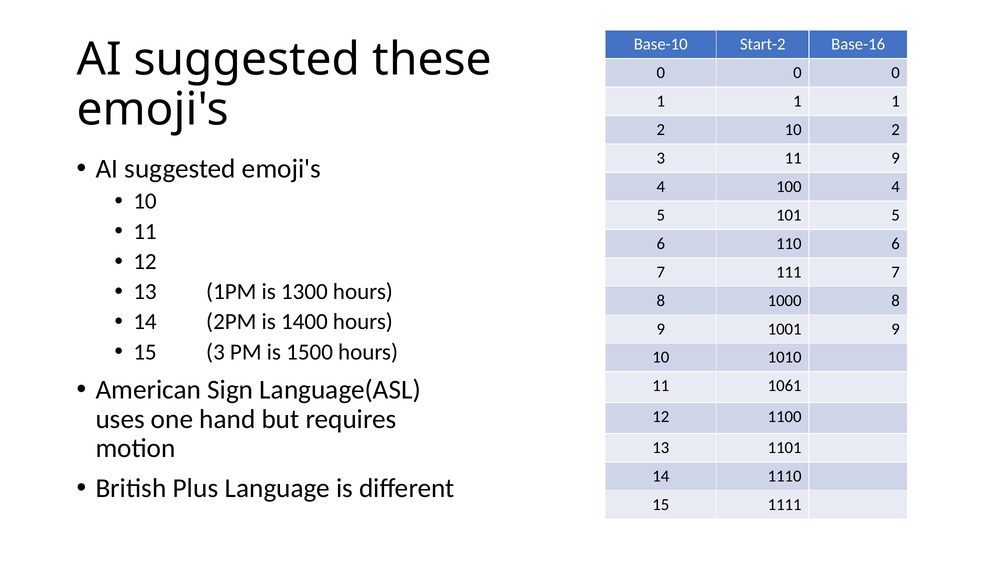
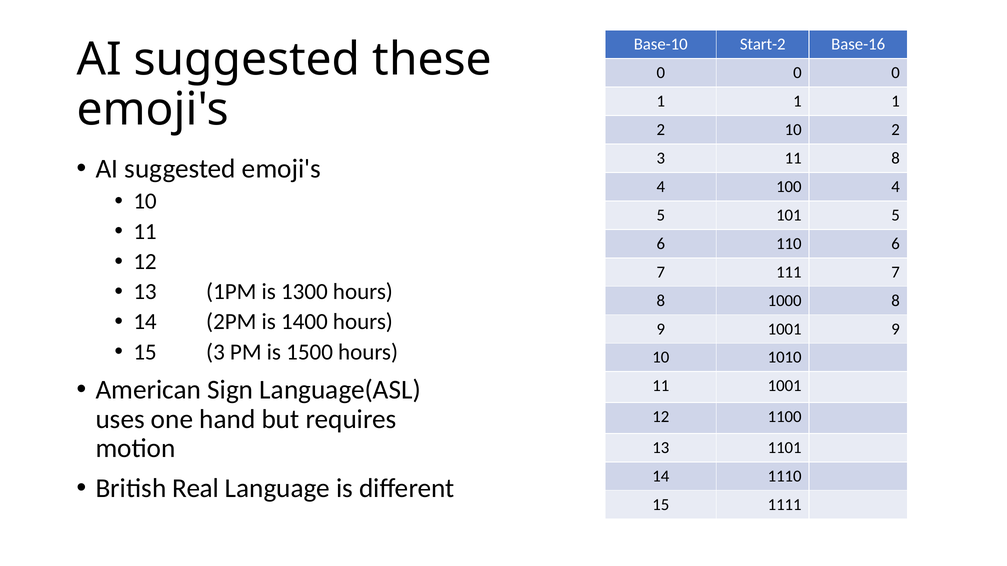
11 9: 9 -> 8 (896, 158)
11 1061: 1061 -> 1001 (785, 386)
Plus: Plus -> Real (196, 489)
